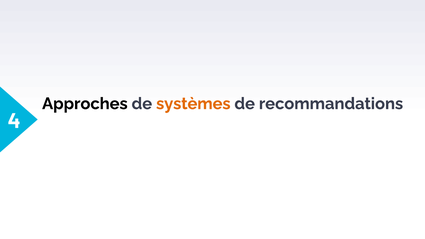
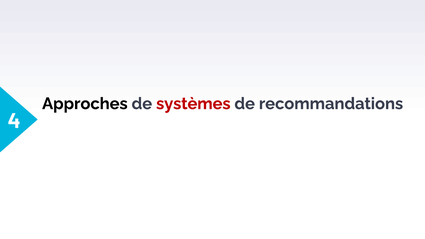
systèmes colour: orange -> red (193, 104)
